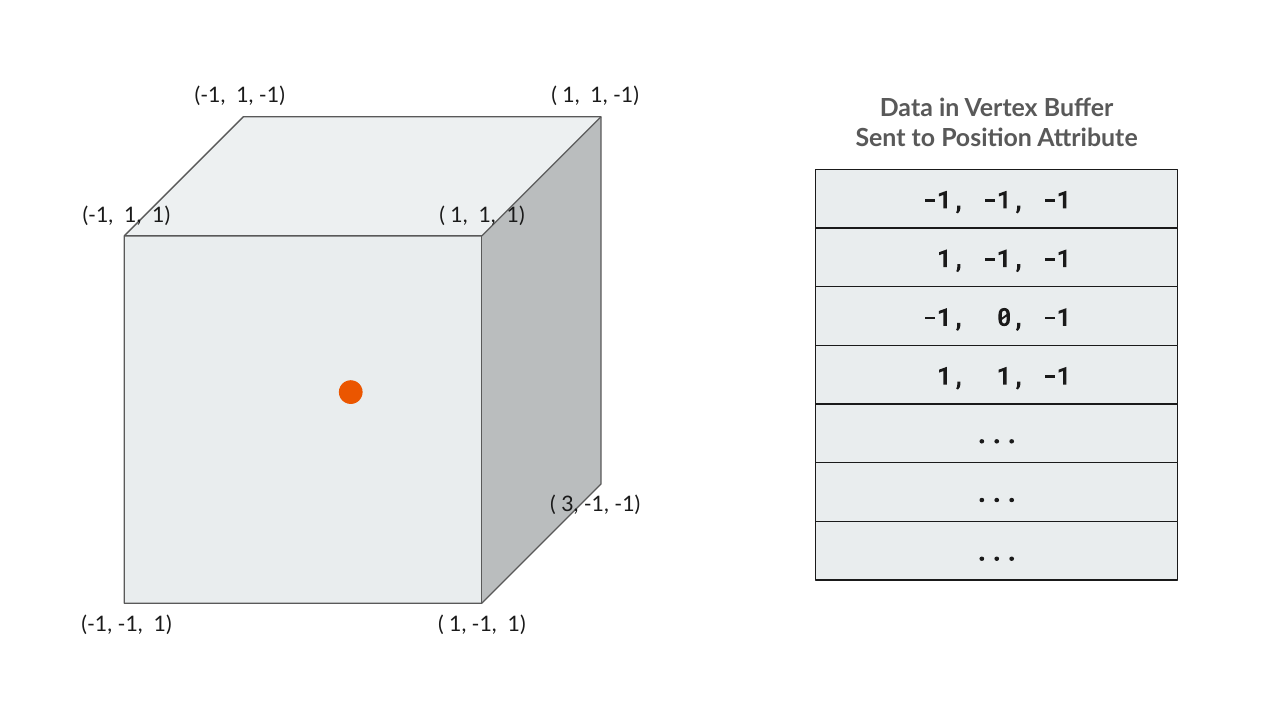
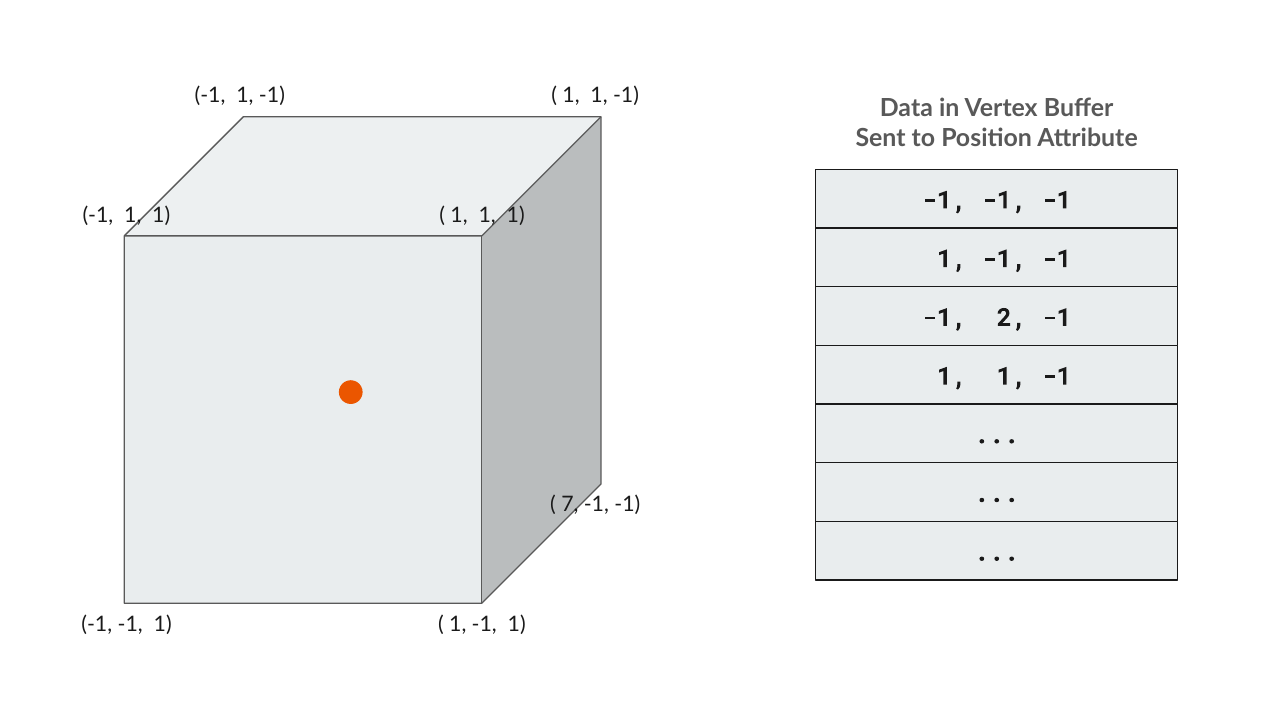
0: 0 -> 2 (1012, 318)
3: 3 -> 7 (570, 505)
